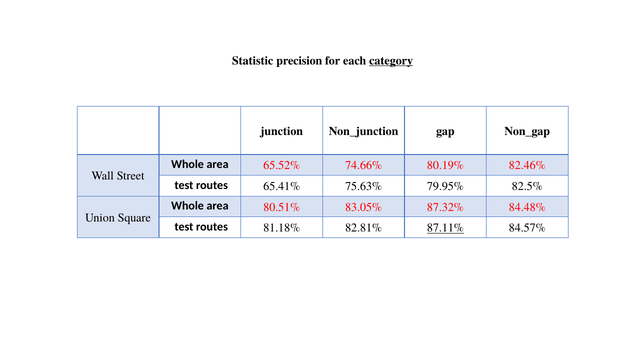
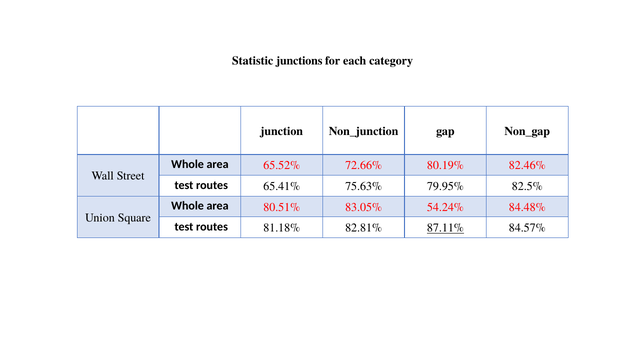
precision: precision -> junctions (299, 61)
category underline: present -> none (391, 61)
74.66%: 74.66% -> 72.66% (364, 165)
87.32%: 87.32% -> 54.24% (445, 207)
